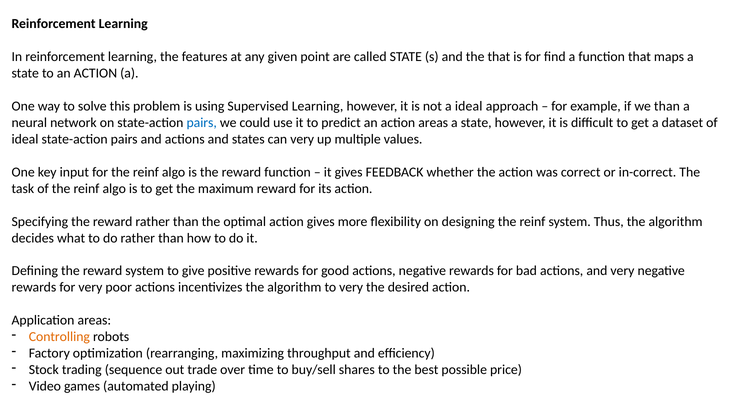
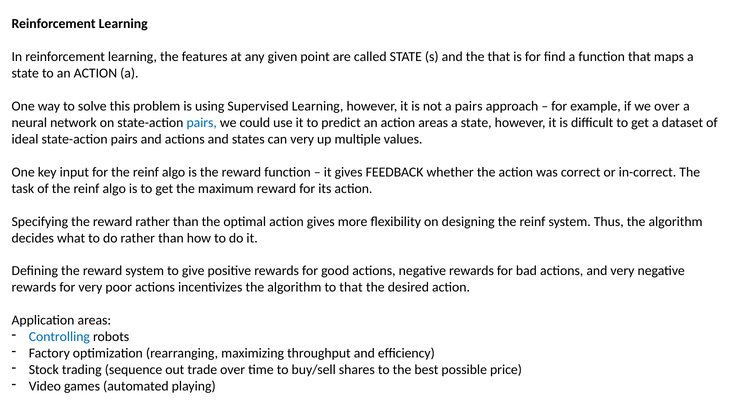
a ideal: ideal -> pairs (469, 106)
we than: than -> over (667, 106)
to very: very -> that (351, 288)
Controlling colour: orange -> blue (59, 337)
